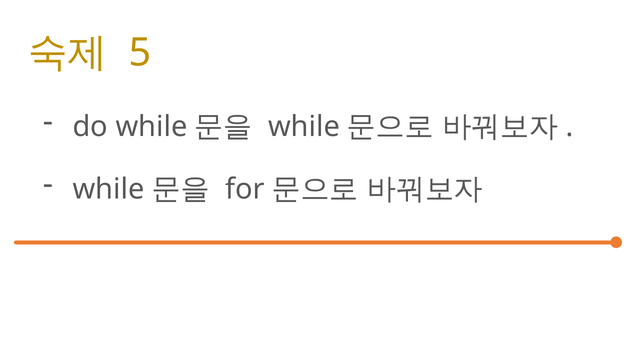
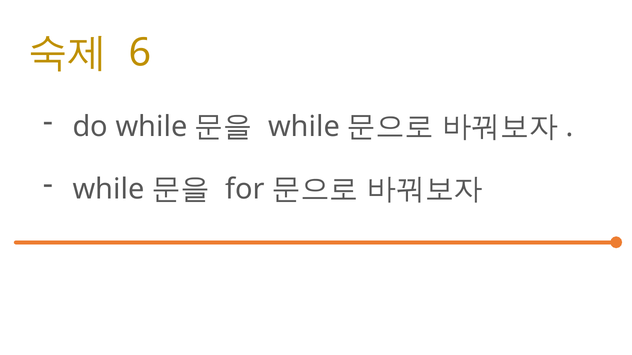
5: 5 -> 6 (140, 53)
